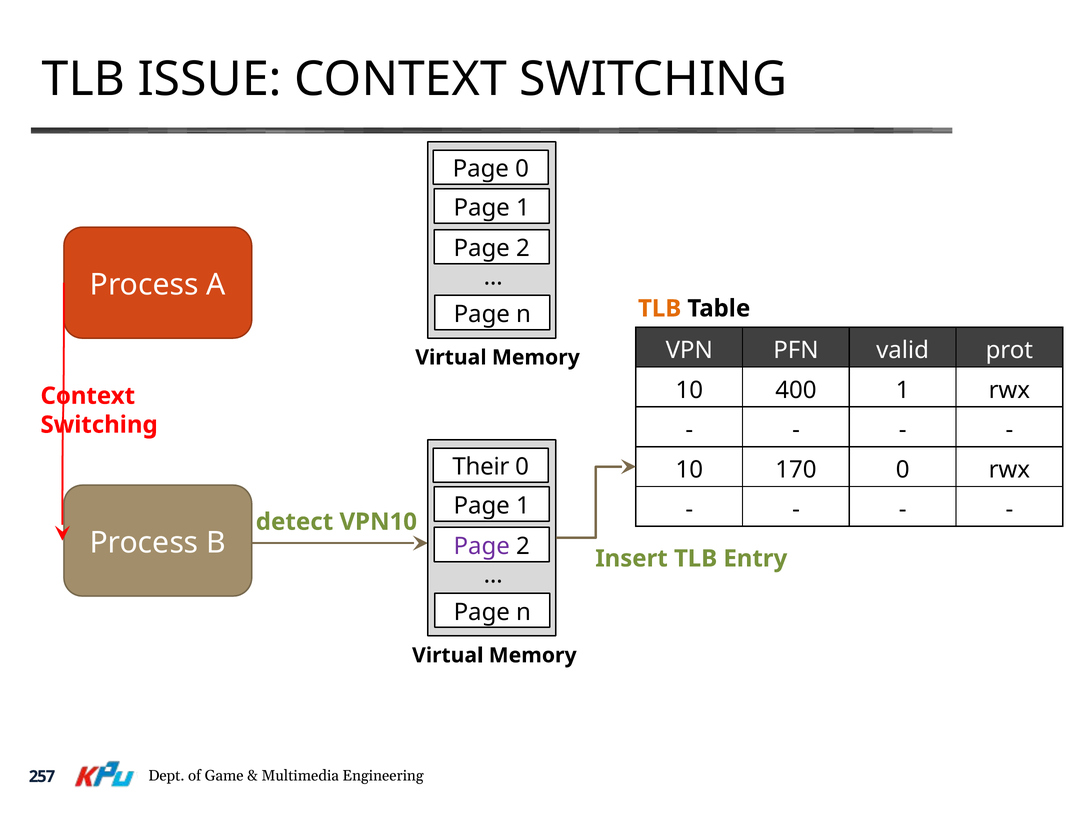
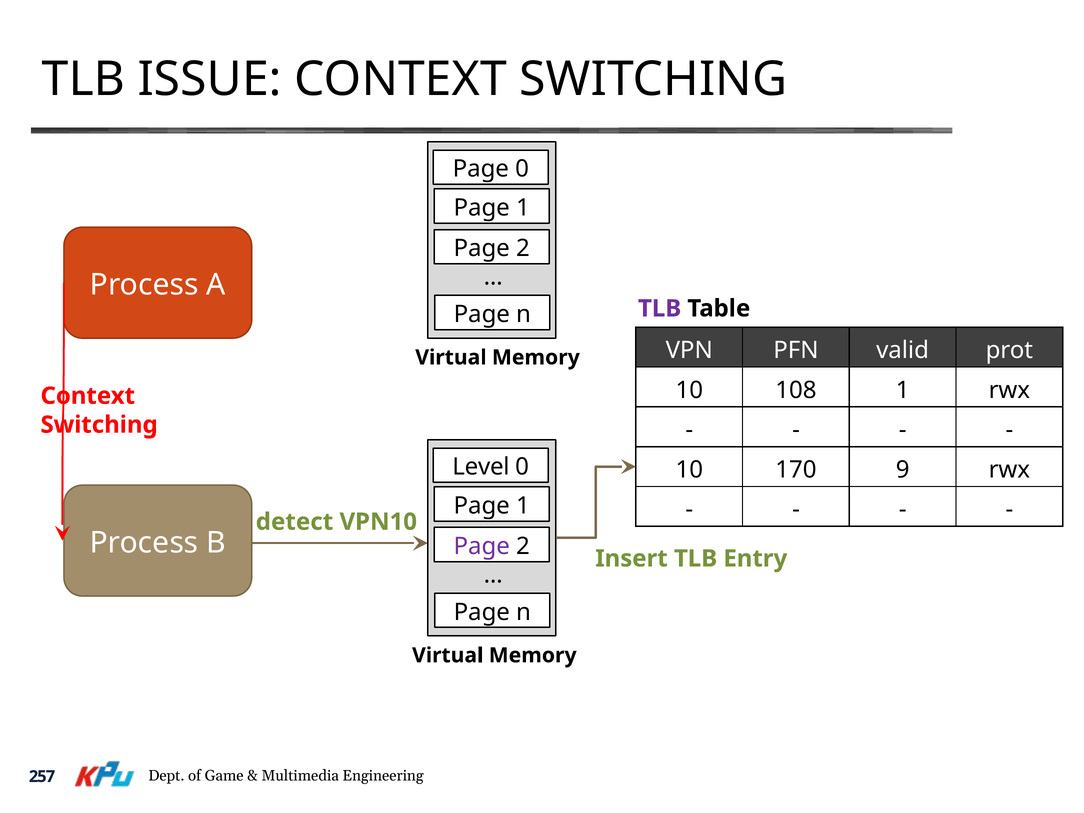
TLB colour: orange -> purple (660, 308)
400: 400 -> 108 (796, 390)
Their: Their -> Level (481, 467)
170 0: 0 -> 9 (903, 470)
